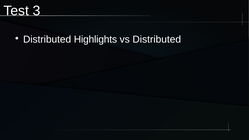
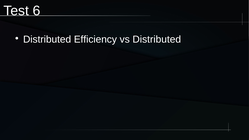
3: 3 -> 6 (37, 11)
Highlights: Highlights -> Efficiency (95, 40)
